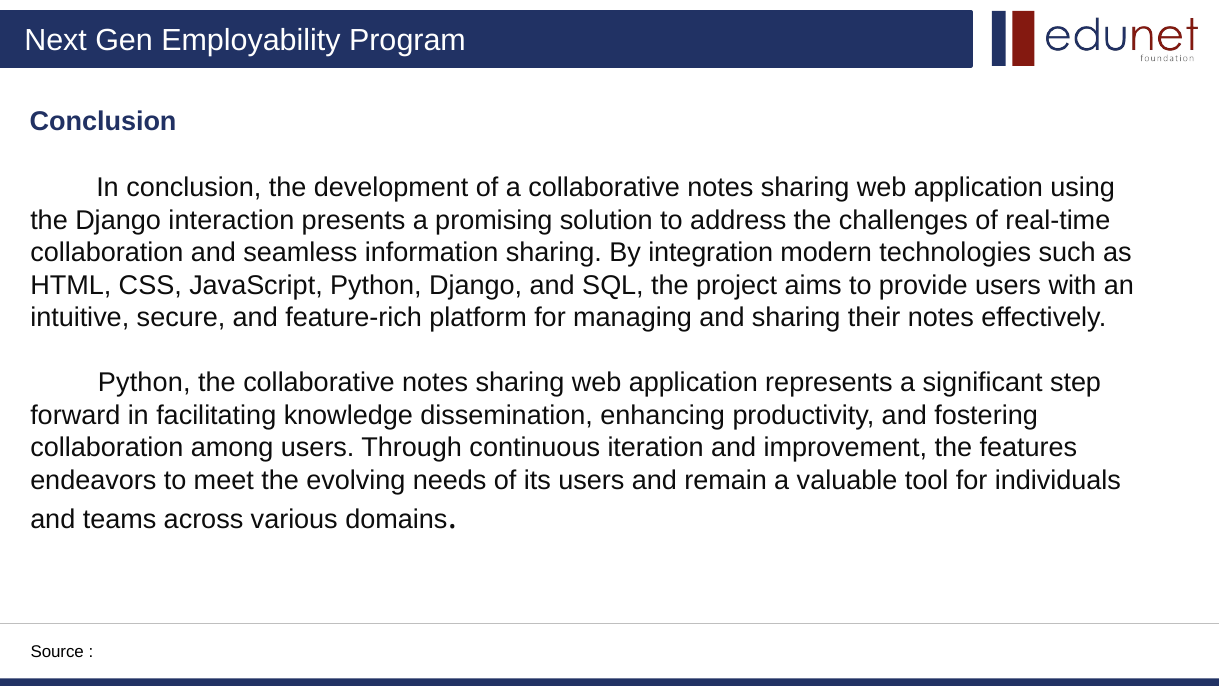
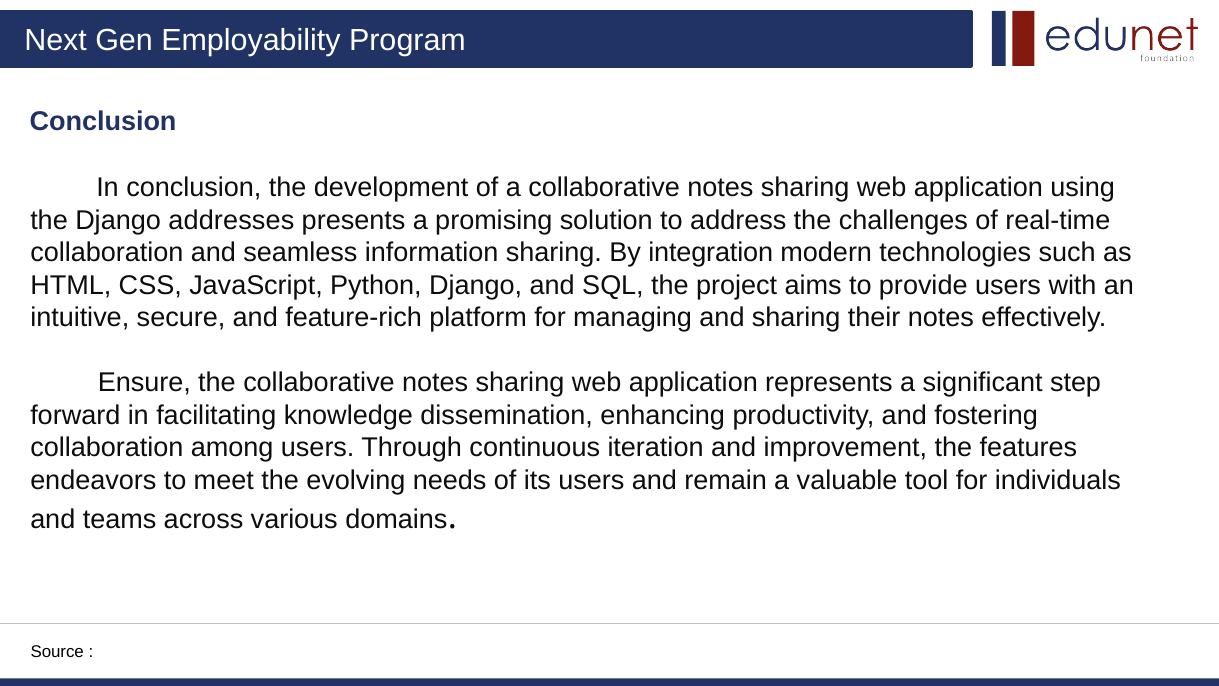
interaction: interaction -> addresses (231, 220)
Python: Python -> Ensure (144, 383)
